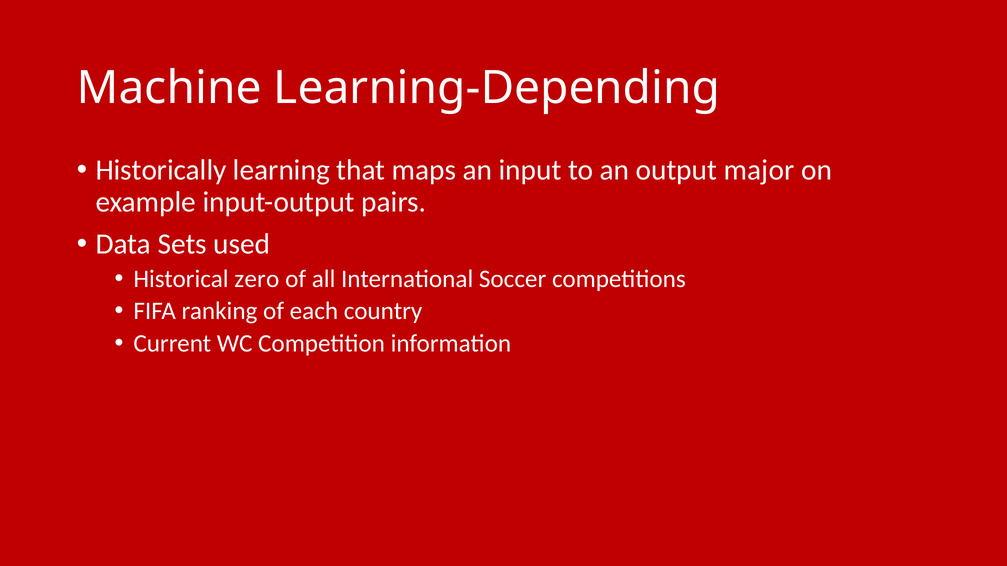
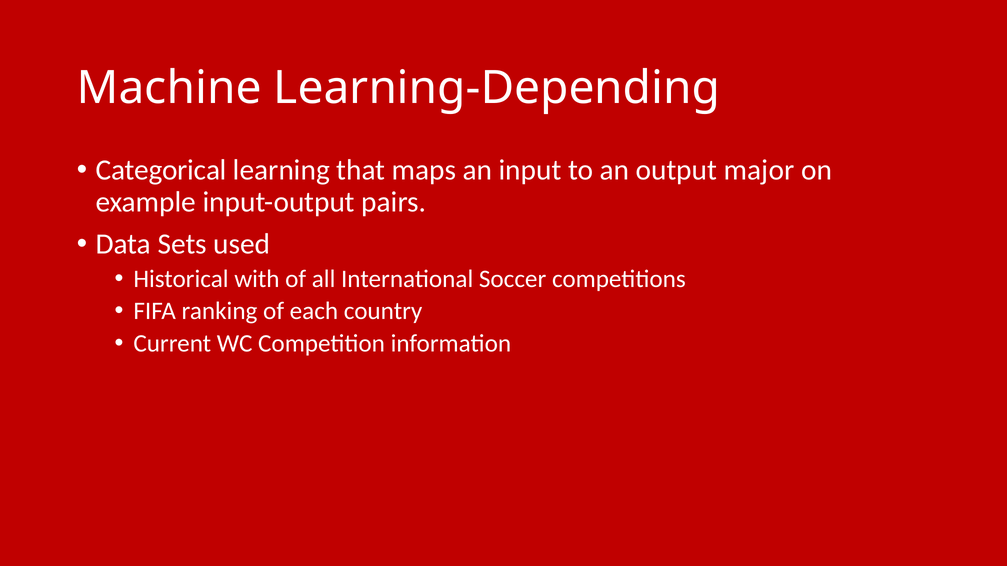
Historically: Historically -> Categorical (161, 170)
zero: zero -> with (257, 279)
